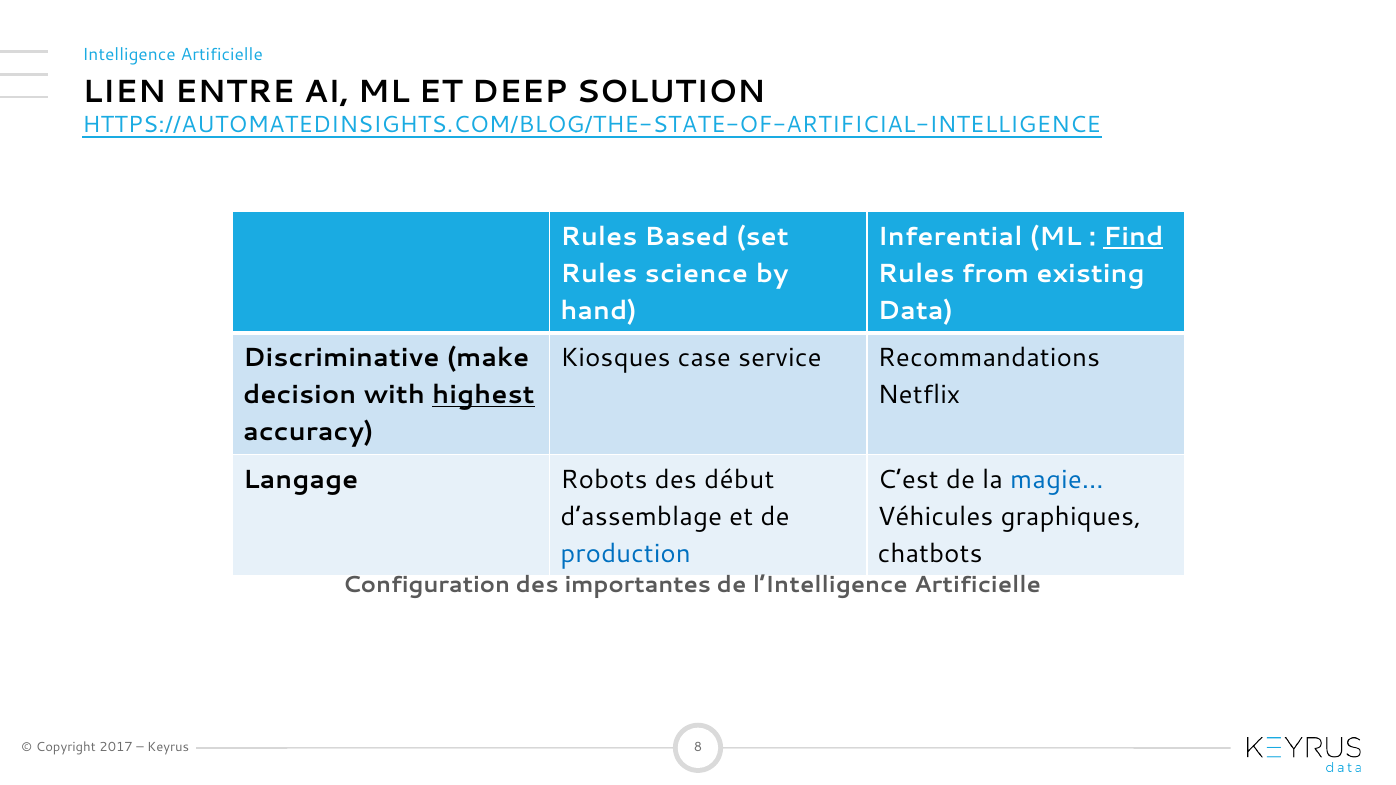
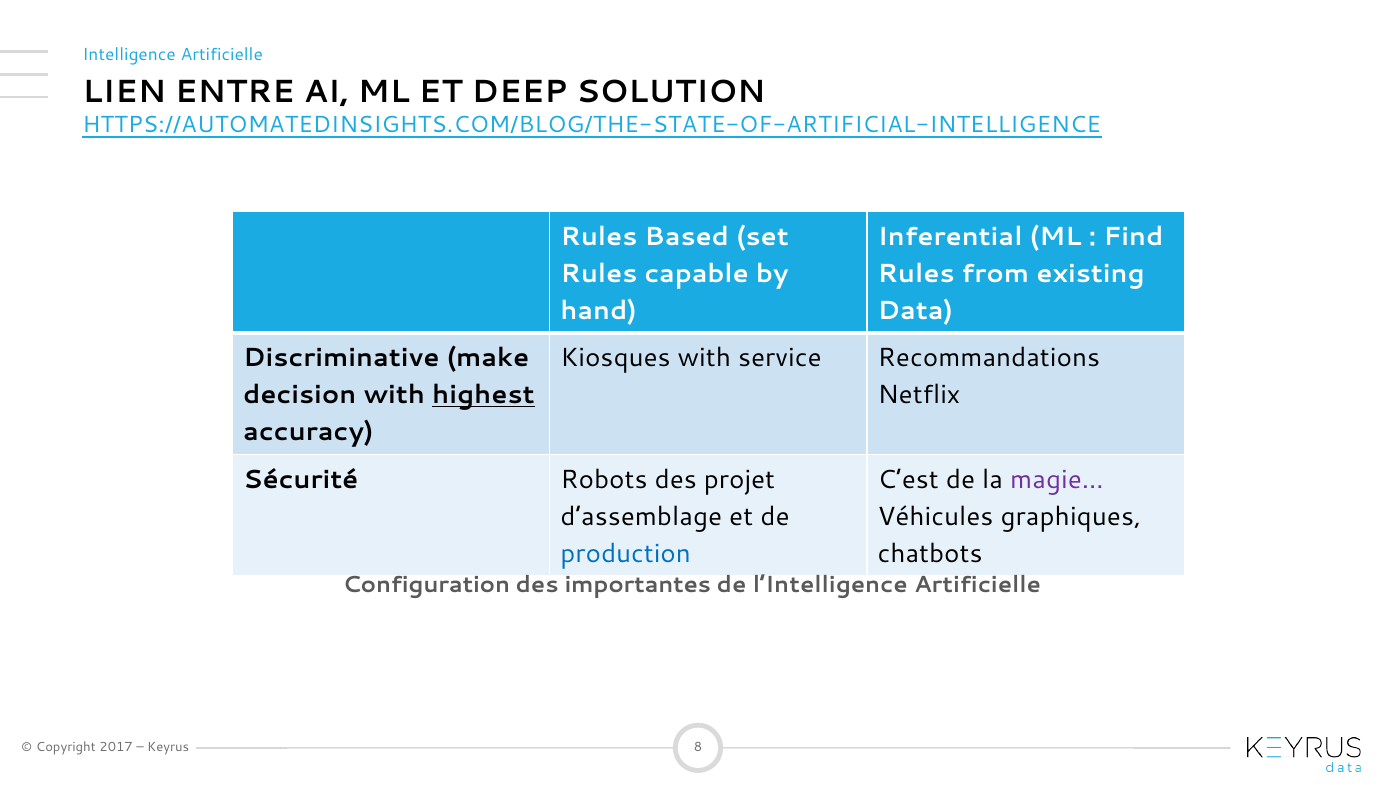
Find underline: present -> none (1133, 237)
science: science -> capable (697, 274)
Kiosques case: case -> with (704, 358)
Langage: Langage -> Sécurité (301, 480)
début: début -> projet (740, 480)
magie… colour: blue -> purple (1057, 480)
